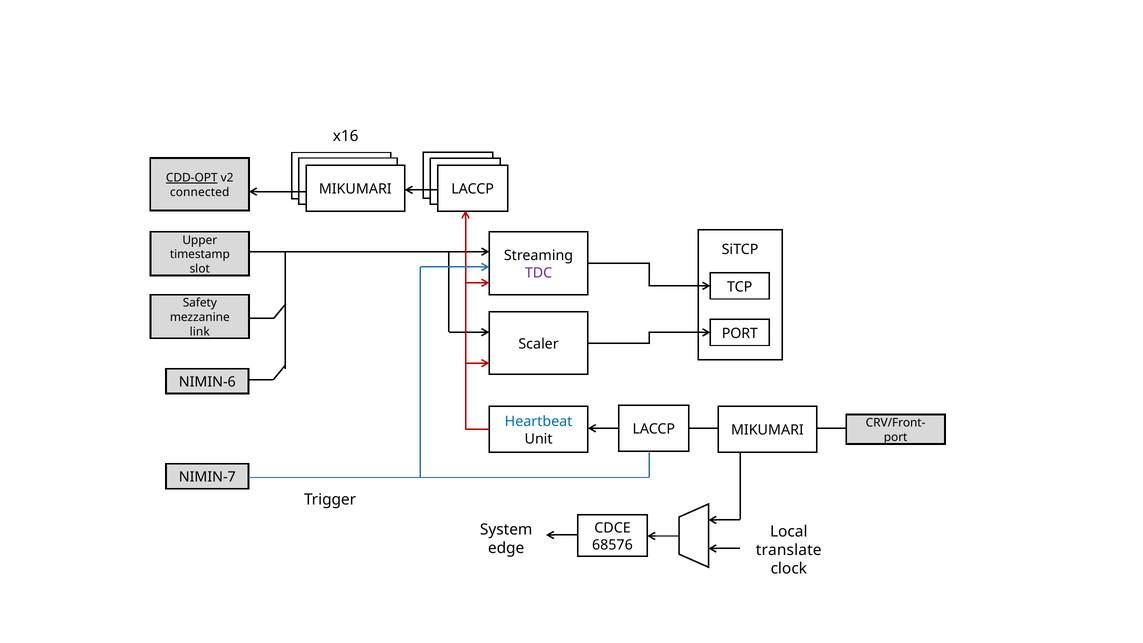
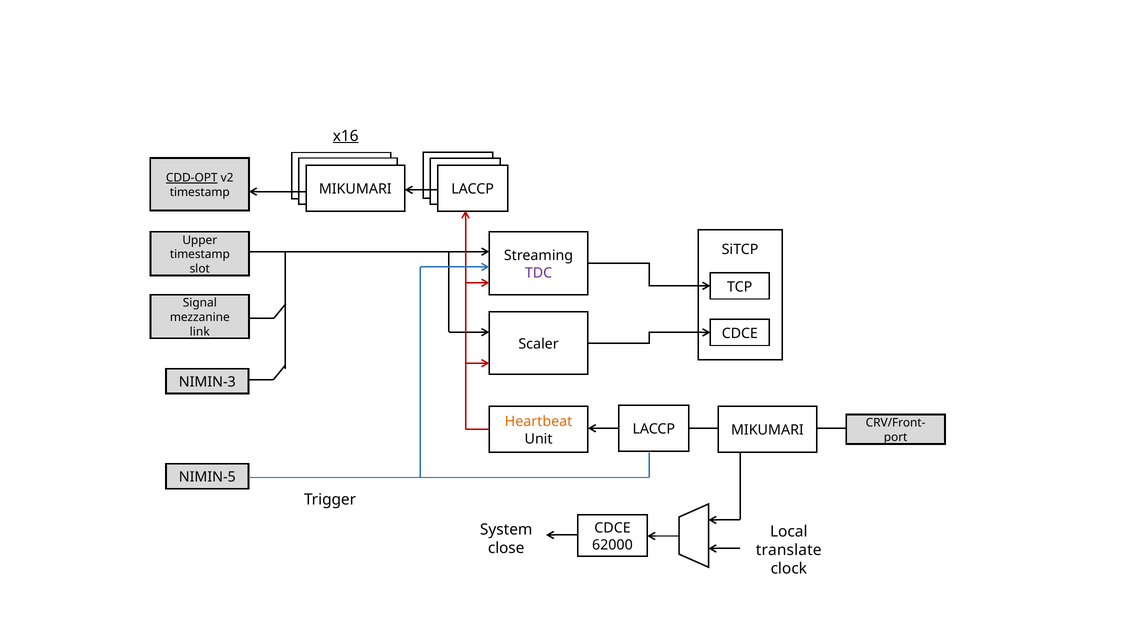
x16 underline: none -> present (346, 136)
connected: connected -> timestamp (200, 192)
Safety: Safety -> Signal (200, 303)
PORT: PORT -> CDCE (740, 333)
NIMIN-6: NIMIN-6 -> NIMIN-3 (207, 382)
Heartbeat colour: blue -> orange (539, 422)
NIMIN-7: NIMIN-7 -> NIMIN-5 (207, 477)
68576: 68576 -> 62000 (612, 545)
edge: edge -> close (506, 548)
